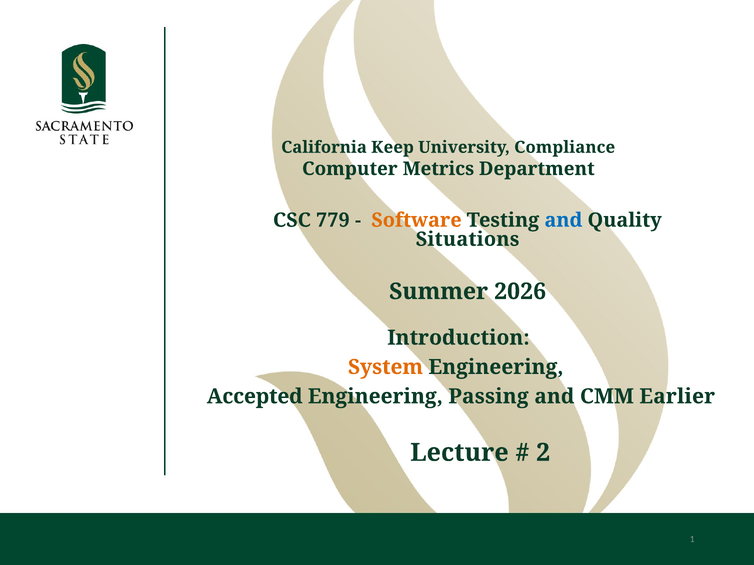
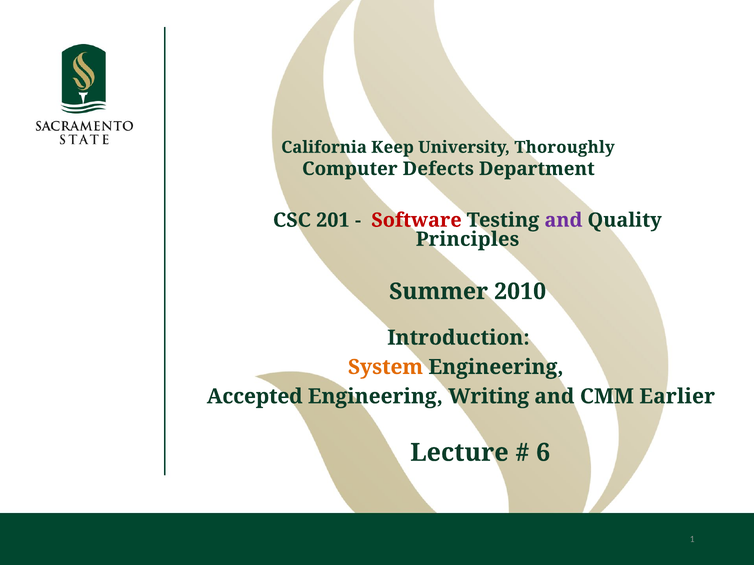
Compliance: Compliance -> Thoroughly (565, 147)
Metrics: Metrics -> Defects (438, 169)
779: 779 -> 201 (333, 220)
Software colour: orange -> red (416, 220)
and colour: blue -> purple (563, 220)
Situations: Situations -> Principles (468, 239)
2026: 2026 -> 2010 (520, 292)
Passing: Passing -> Writing (489, 397)
2: 2 -> 6 (543, 453)
